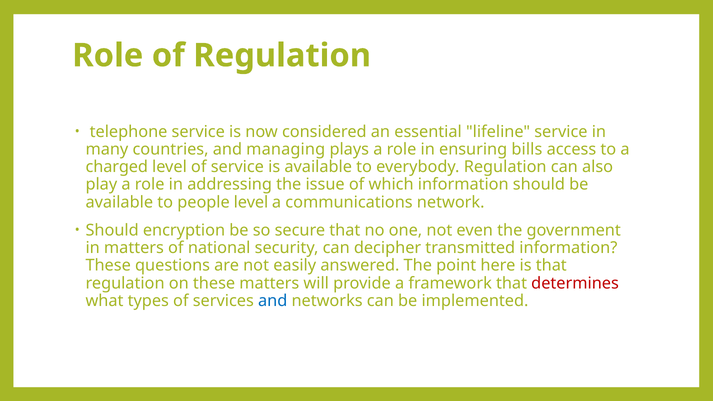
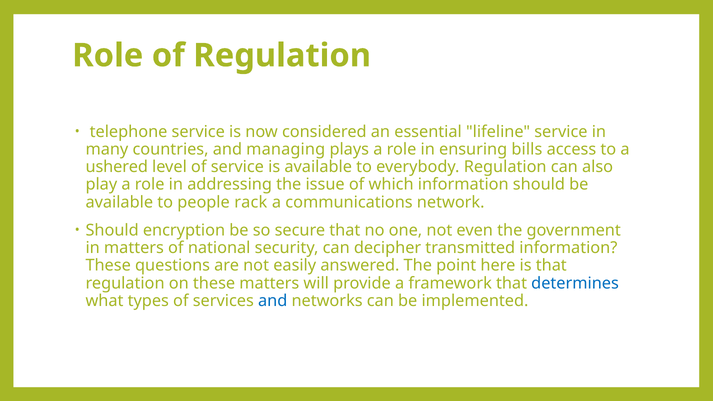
charged: charged -> ushered (117, 167)
people level: level -> rack (251, 202)
determines colour: red -> blue (575, 283)
